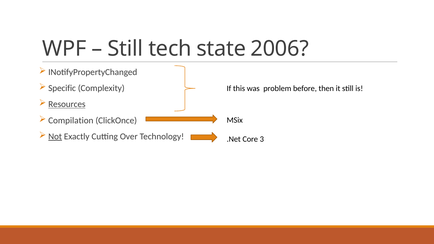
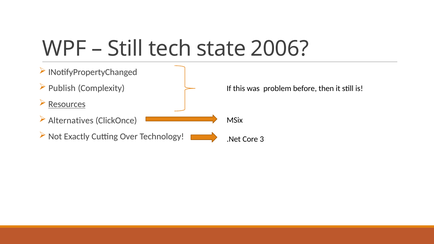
Specific: Specific -> Publish (62, 88)
Compilation: Compilation -> Alternatives (71, 120)
Not underline: present -> none (55, 137)
